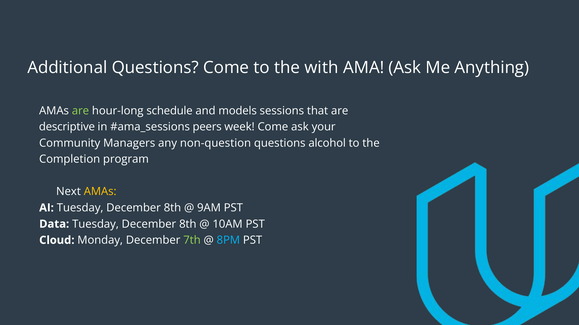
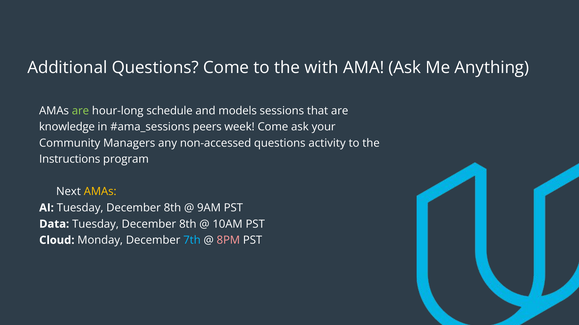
descriptive: descriptive -> knowledge (67, 127)
non-question: non-question -> non-accessed (216, 143)
alcohol: alcohol -> activity (327, 143)
Completion: Completion -> Instructions (70, 160)
7th colour: light green -> light blue (192, 241)
8PM colour: light blue -> pink (228, 241)
